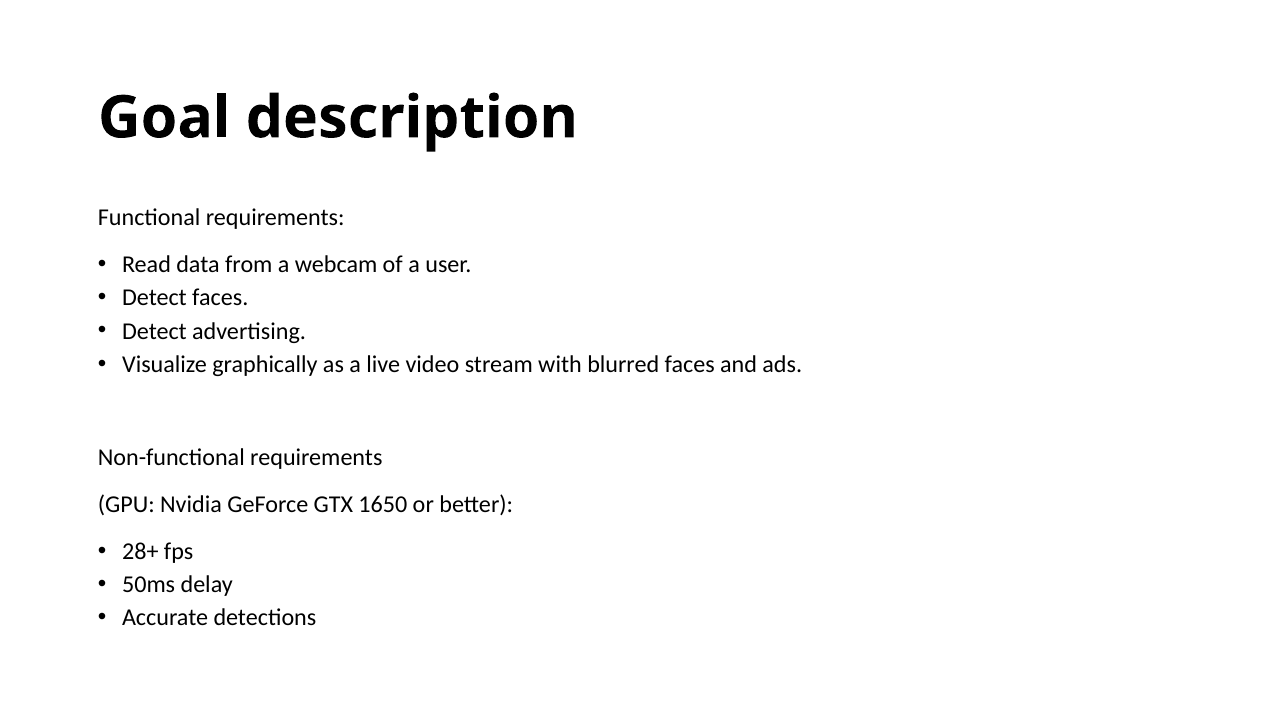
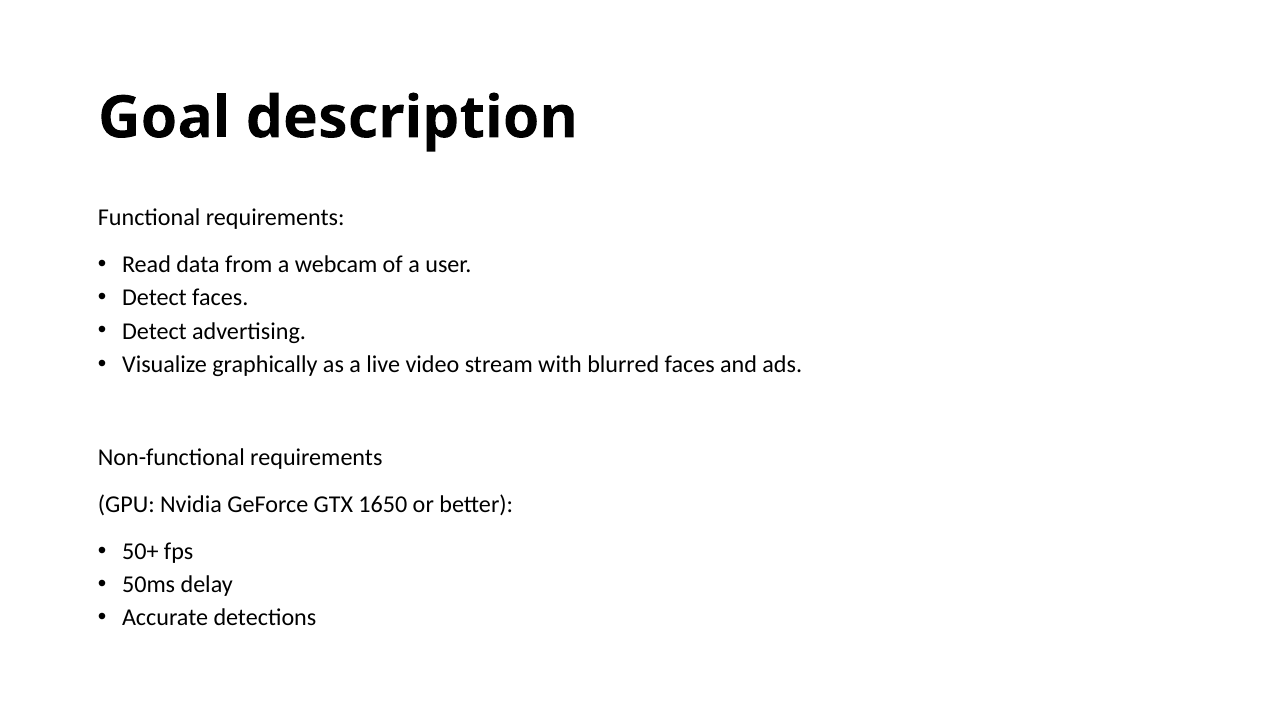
28+: 28+ -> 50+ (140, 551)
